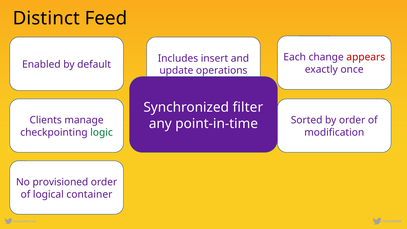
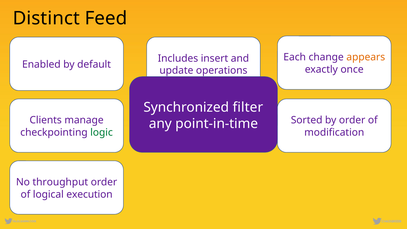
appears colour: red -> orange (366, 57)
provisioned: provisioned -> throughput (60, 182)
container: container -> execution (89, 194)
